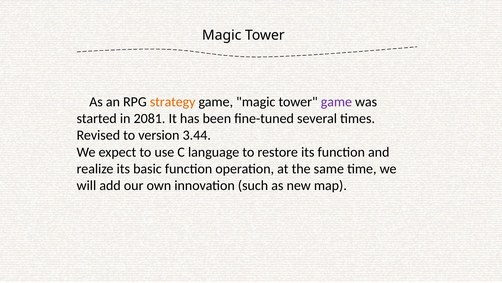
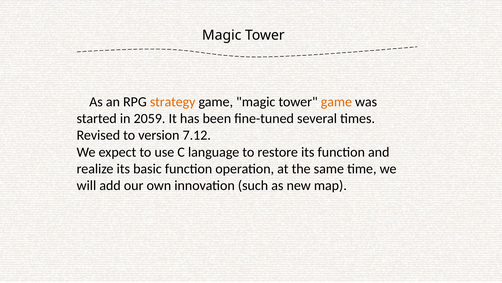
game colour: purple -> orange (336, 102)
2081: 2081 -> 2059 (150, 118)
3.44: 3.44 -> 7.12 (197, 135)
